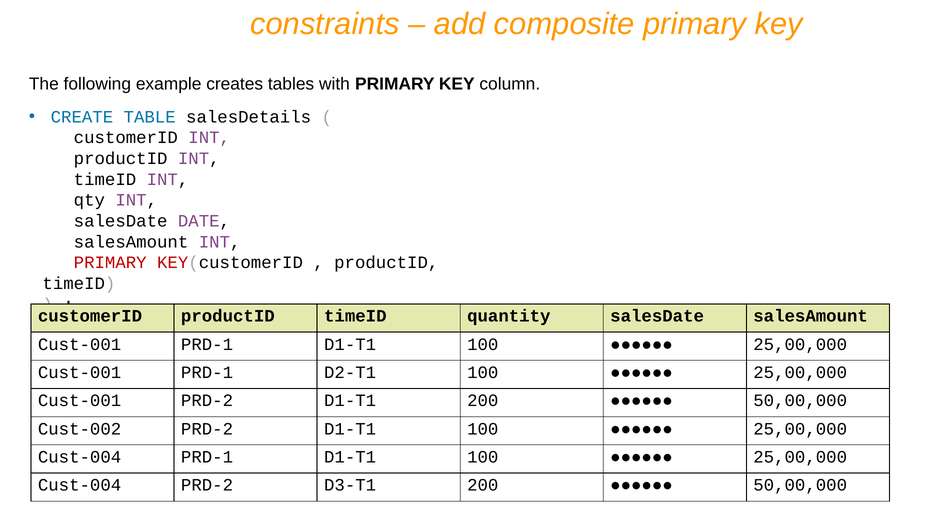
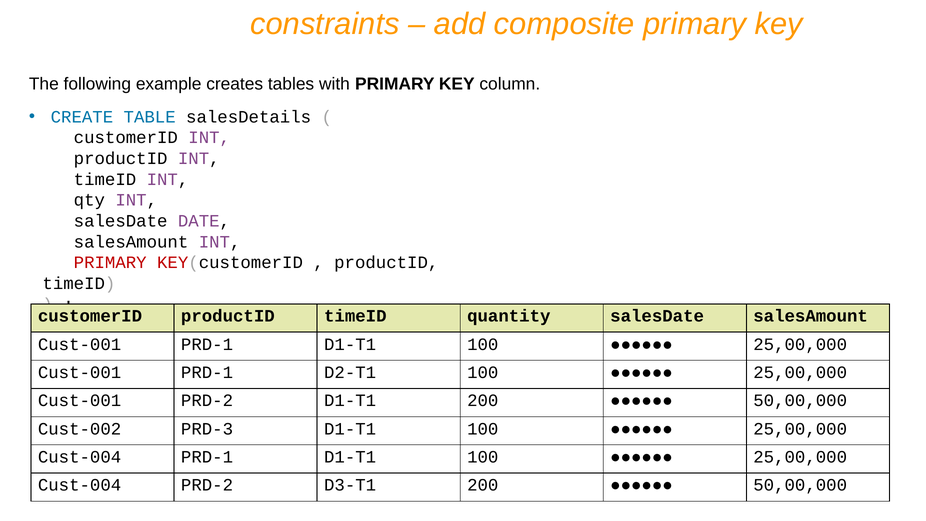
Cust-002 PRD-2: PRD-2 -> PRD-3 (207, 429)
